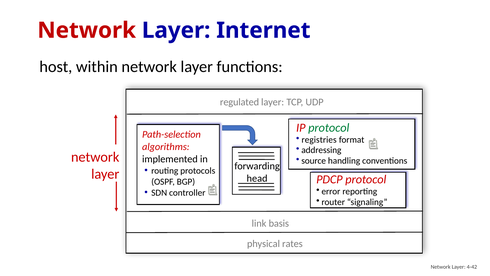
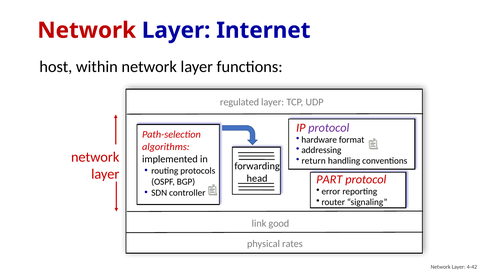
protocol colour: green -> purple (329, 128)
registries: registries -> hardware (319, 140)
source: source -> return (314, 160)
PDCP: PDCP -> PART (329, 179)
basis: basis -> good (279, 223)
